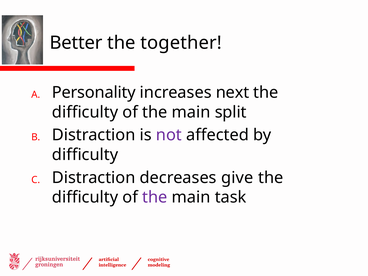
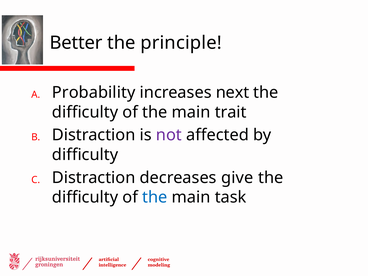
together: together -> principle (181, 43)
Personality: Personality -> Probability (94, 93)
split: split -> trait (231, 112)
the colour: purple -> blue (155, 197)
